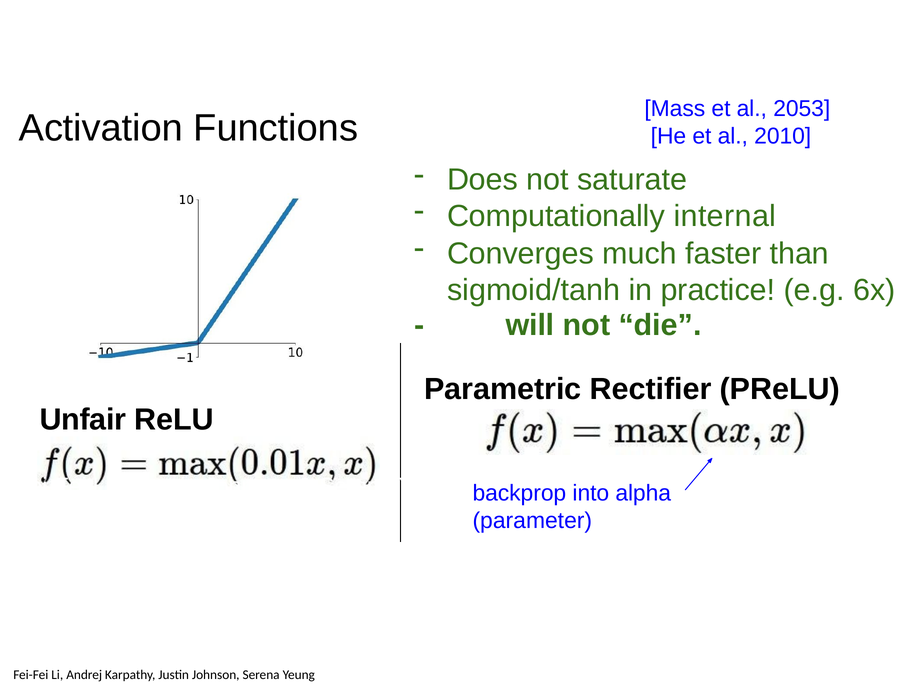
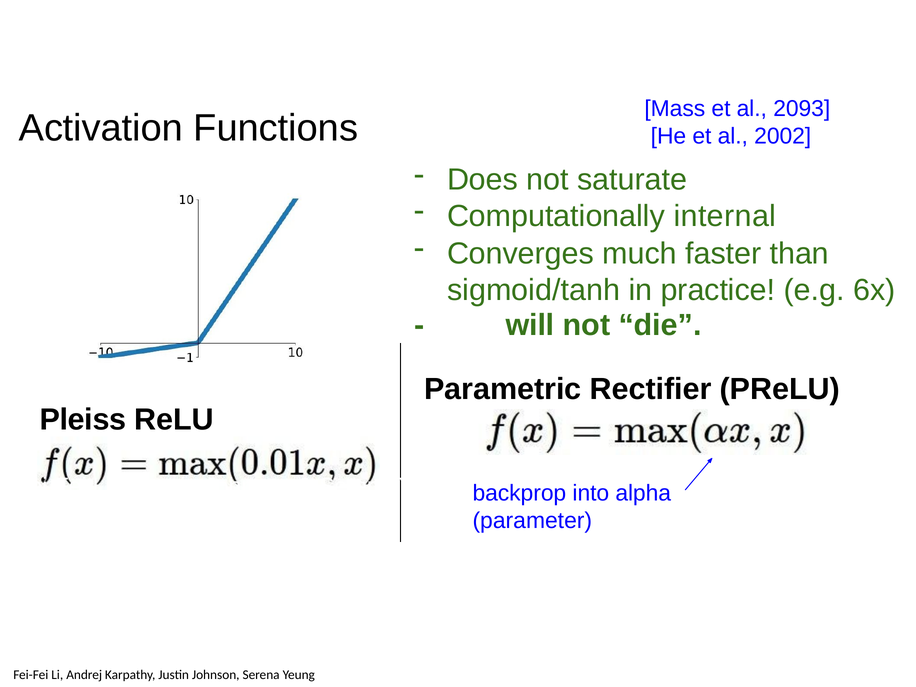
2053: 2053 -> 2093 (802, 109)
2010: 2010 -> 2002 (783, 136)
Unfair: Unfair -> Pleiss (83, 419)
